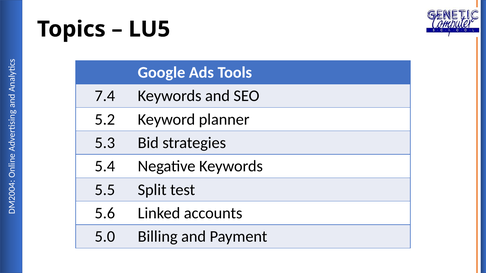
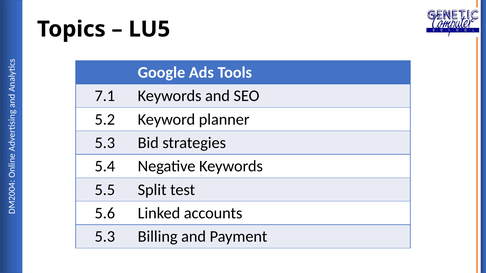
7.4: 7.4 -> 7.1 (105, 96)
5.0: 5.0 -> 5.3 (105, 237)
